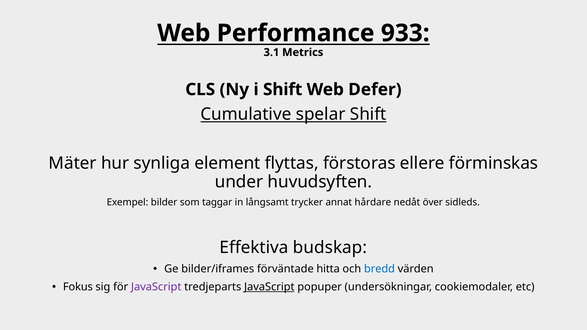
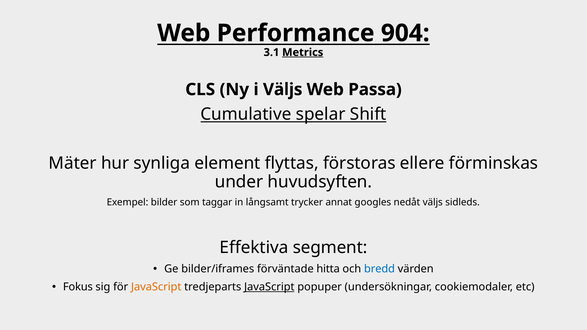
933: 933 -> 904 (405, 33)
Metrics underline: none -> present (303, 52)
i Shift: Shift -> Väljs (283, 90)
Defer: Defer -> Passa (375, 90)
hårdare: hårdare -> googles (373, 203)
nedåt över: över -> väljs (433, 203)
budskap: budskap -> segment (330, 248)
JavaScript colour: purple -> orange (156, 287)
